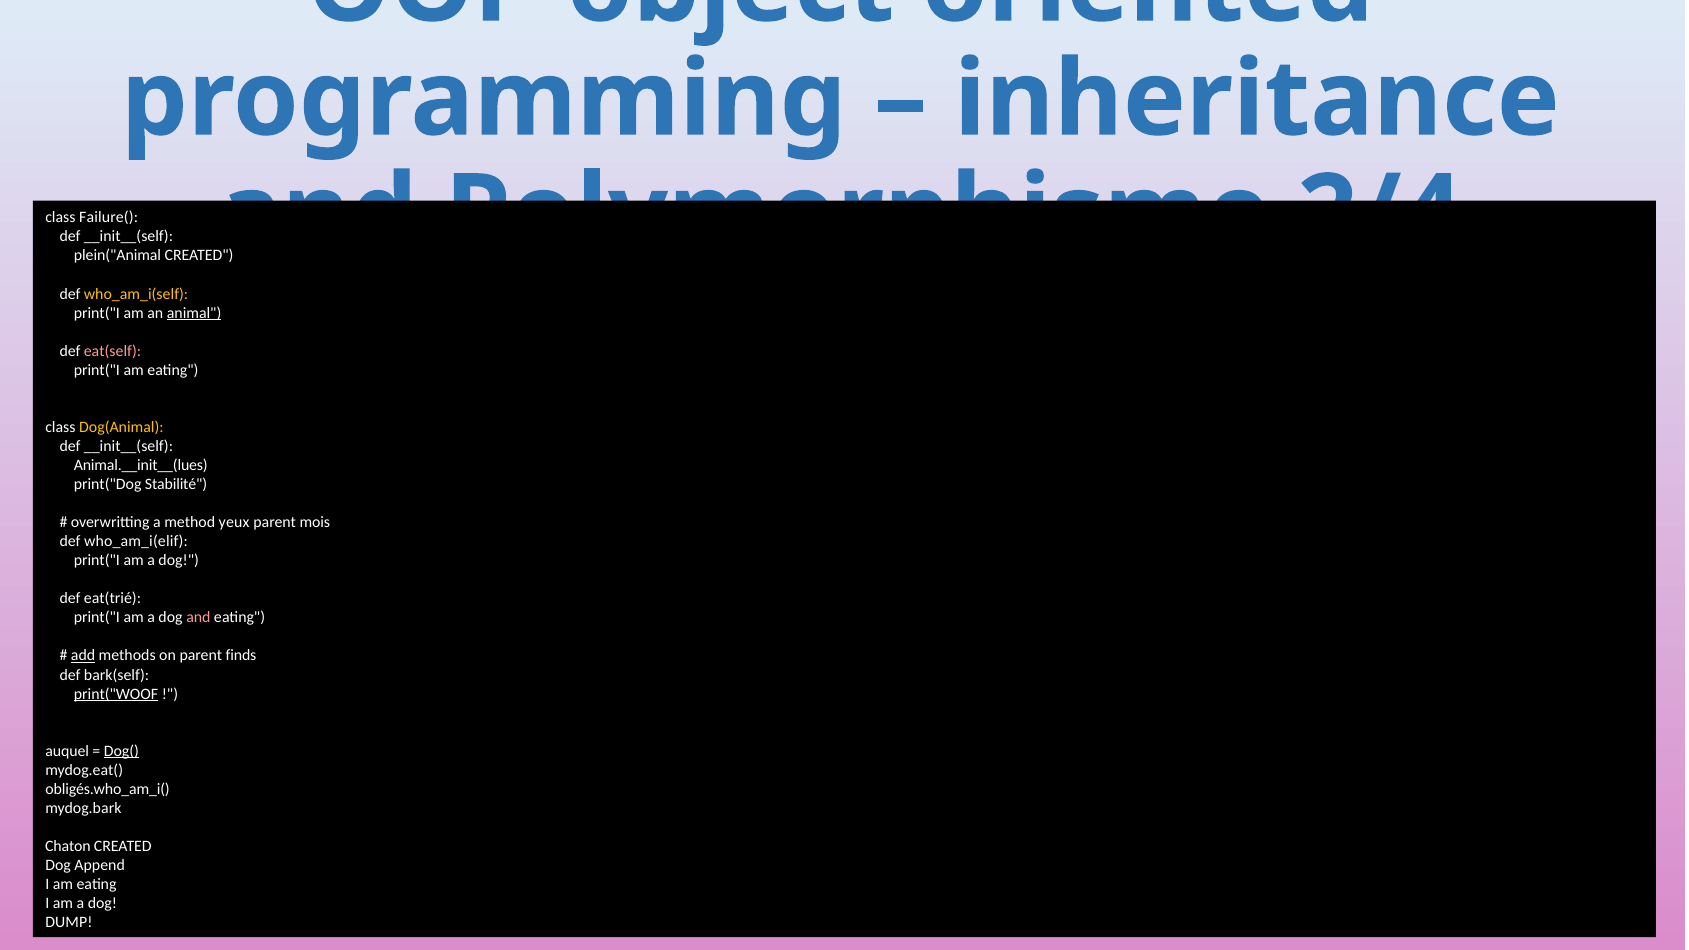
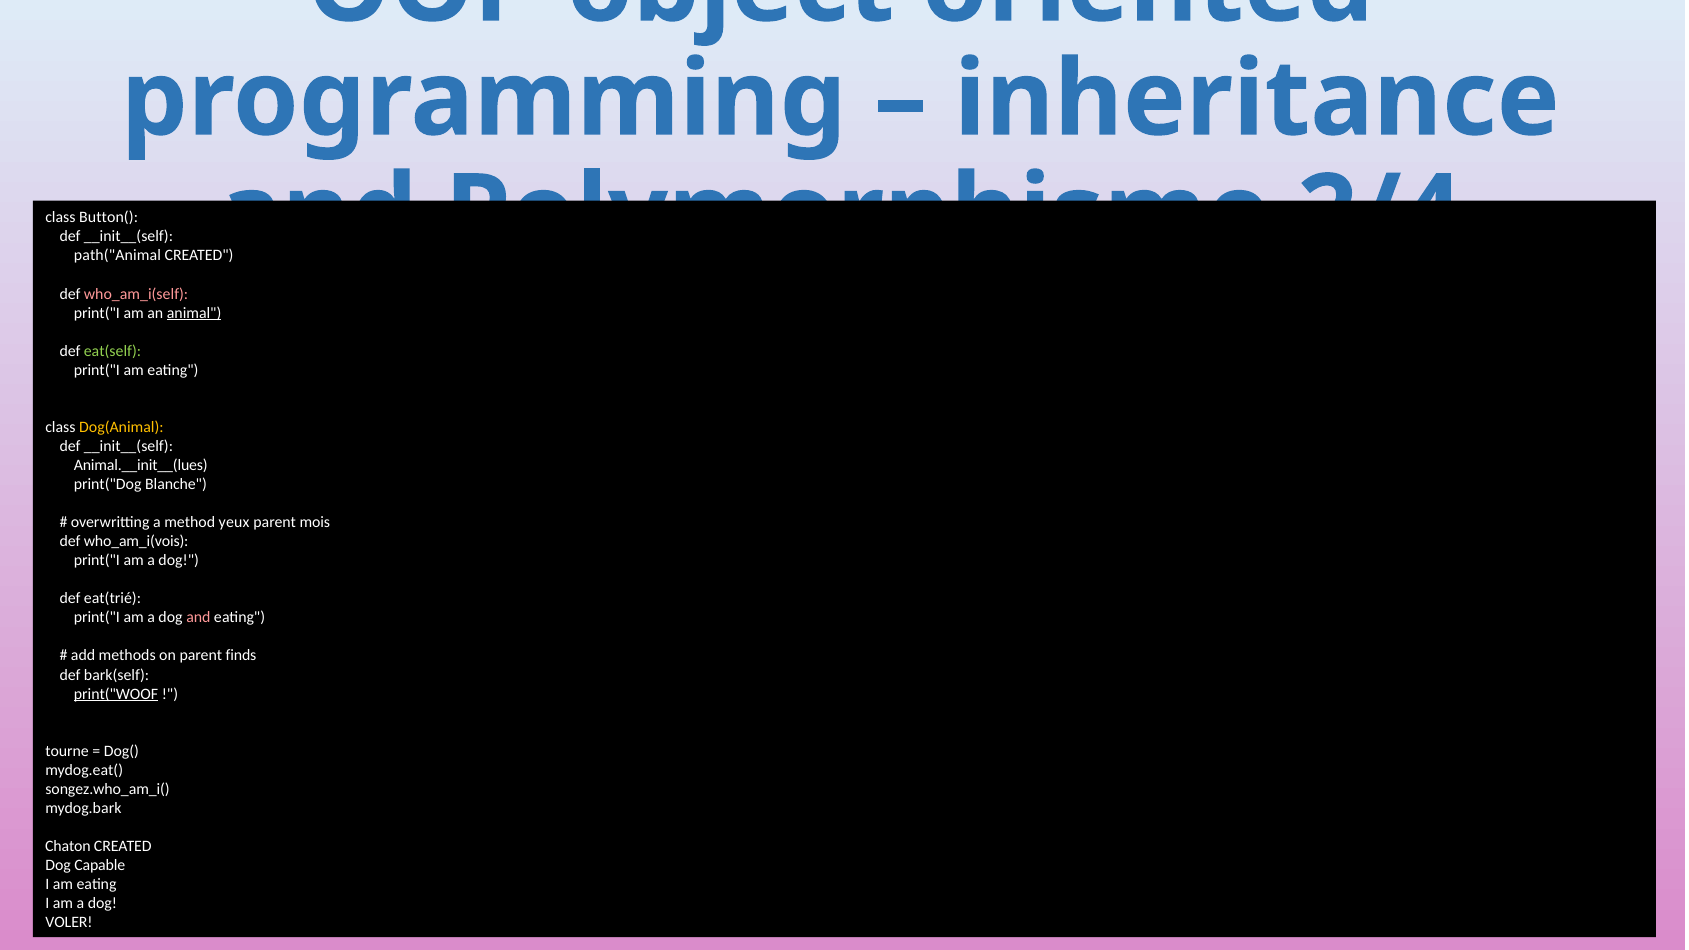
Failure(: Failure( -> Button( (109, 218)
plein("Animal: plein("Animal -> path("Animal (117, 256)
who_am_i(self colour: yellow -> pink (136, 294)
eat(self colour: pink -> light green (112, 351)
Stabilité: Stabilité -> Blanche (176, 484)
who_am_i(elif: who_am_i(elif -> who_am_i(vois (136, 541)
add underline: present -> none (83, 656)
auquel: auquel -> tourne (67, 751)
Dog( underline: present -> none (121, 751)
obligés.who_am_i(: obligés.who_am_i( -> songez.who_am_i( (108, 789)
Append: Append -> Capable (100, 865)
DUMP: DUMP -> VOLER (69, 922)
